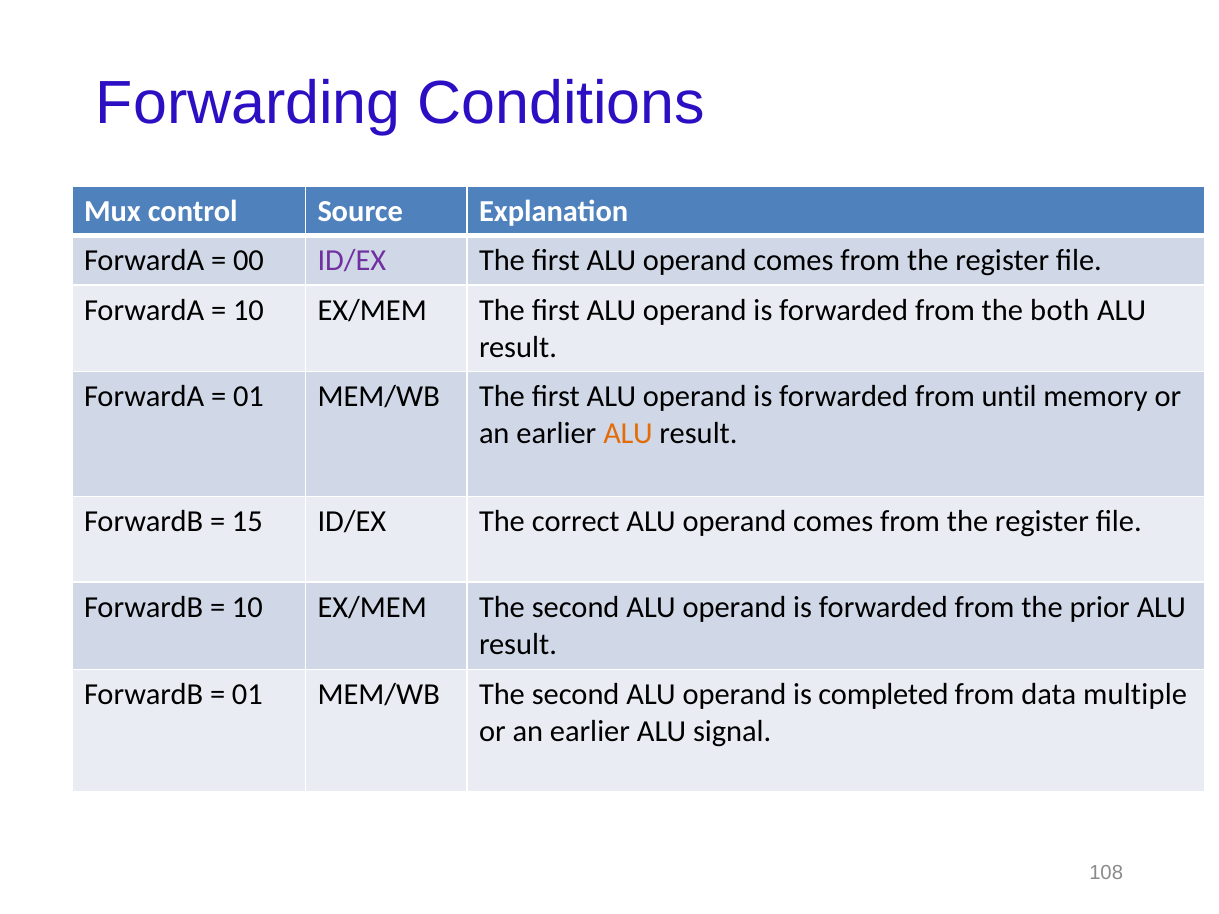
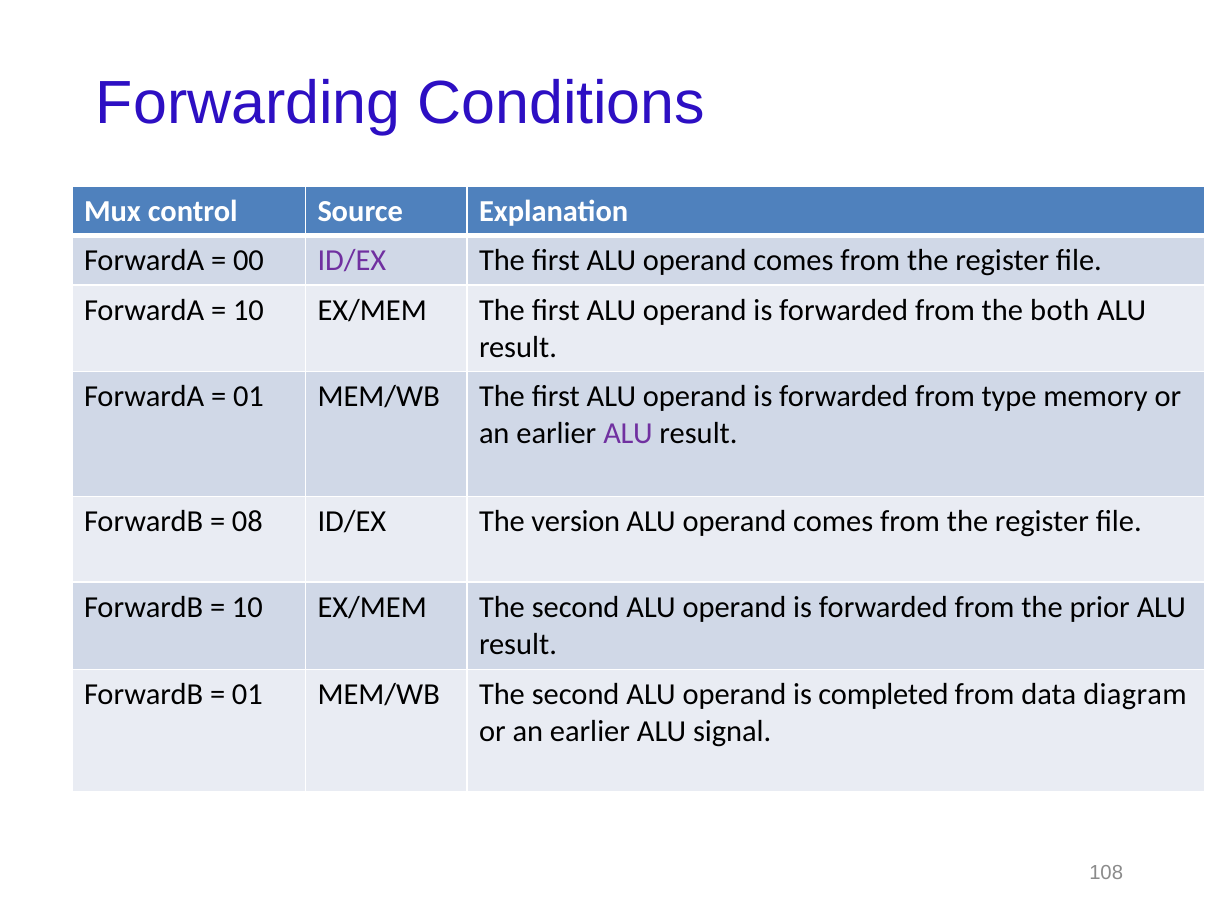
until: until -> type (1009, 397)
ALU colour: orange -> purple (628, 434)
15: 15 -> 08 (247, 522)
correct: correct -> version (576, 522)
multiple: multiple -> diagram (1135, 695)
